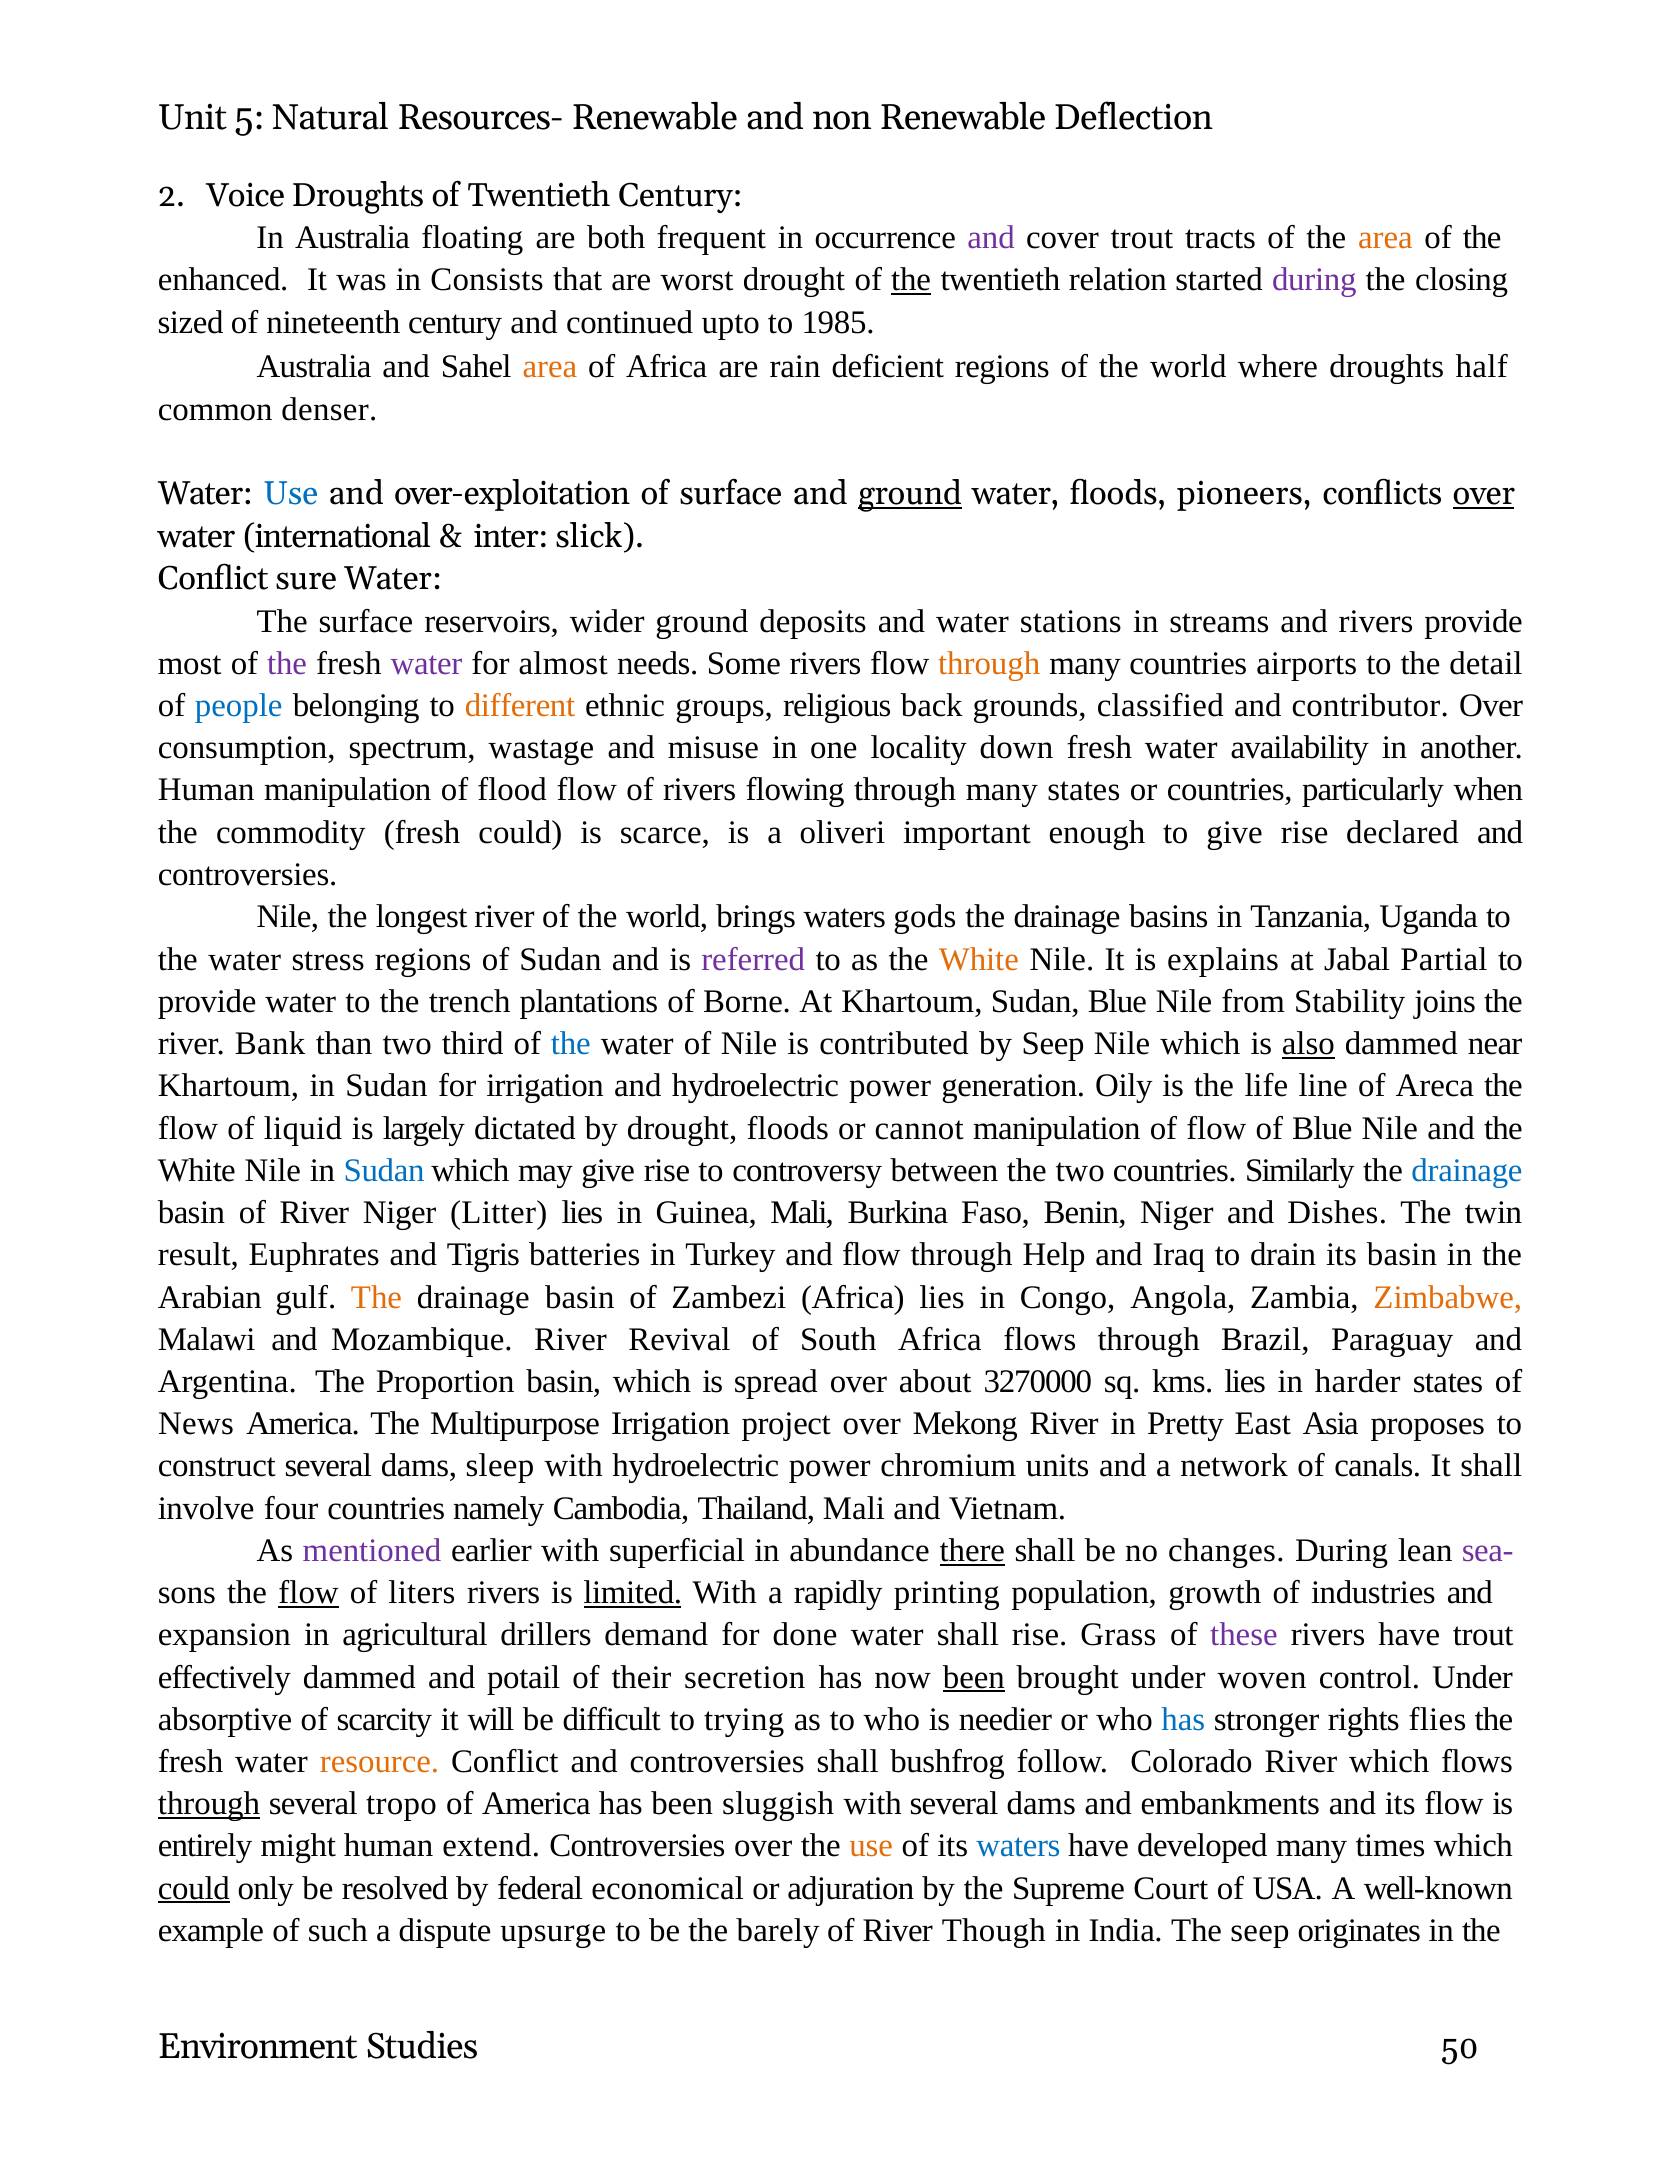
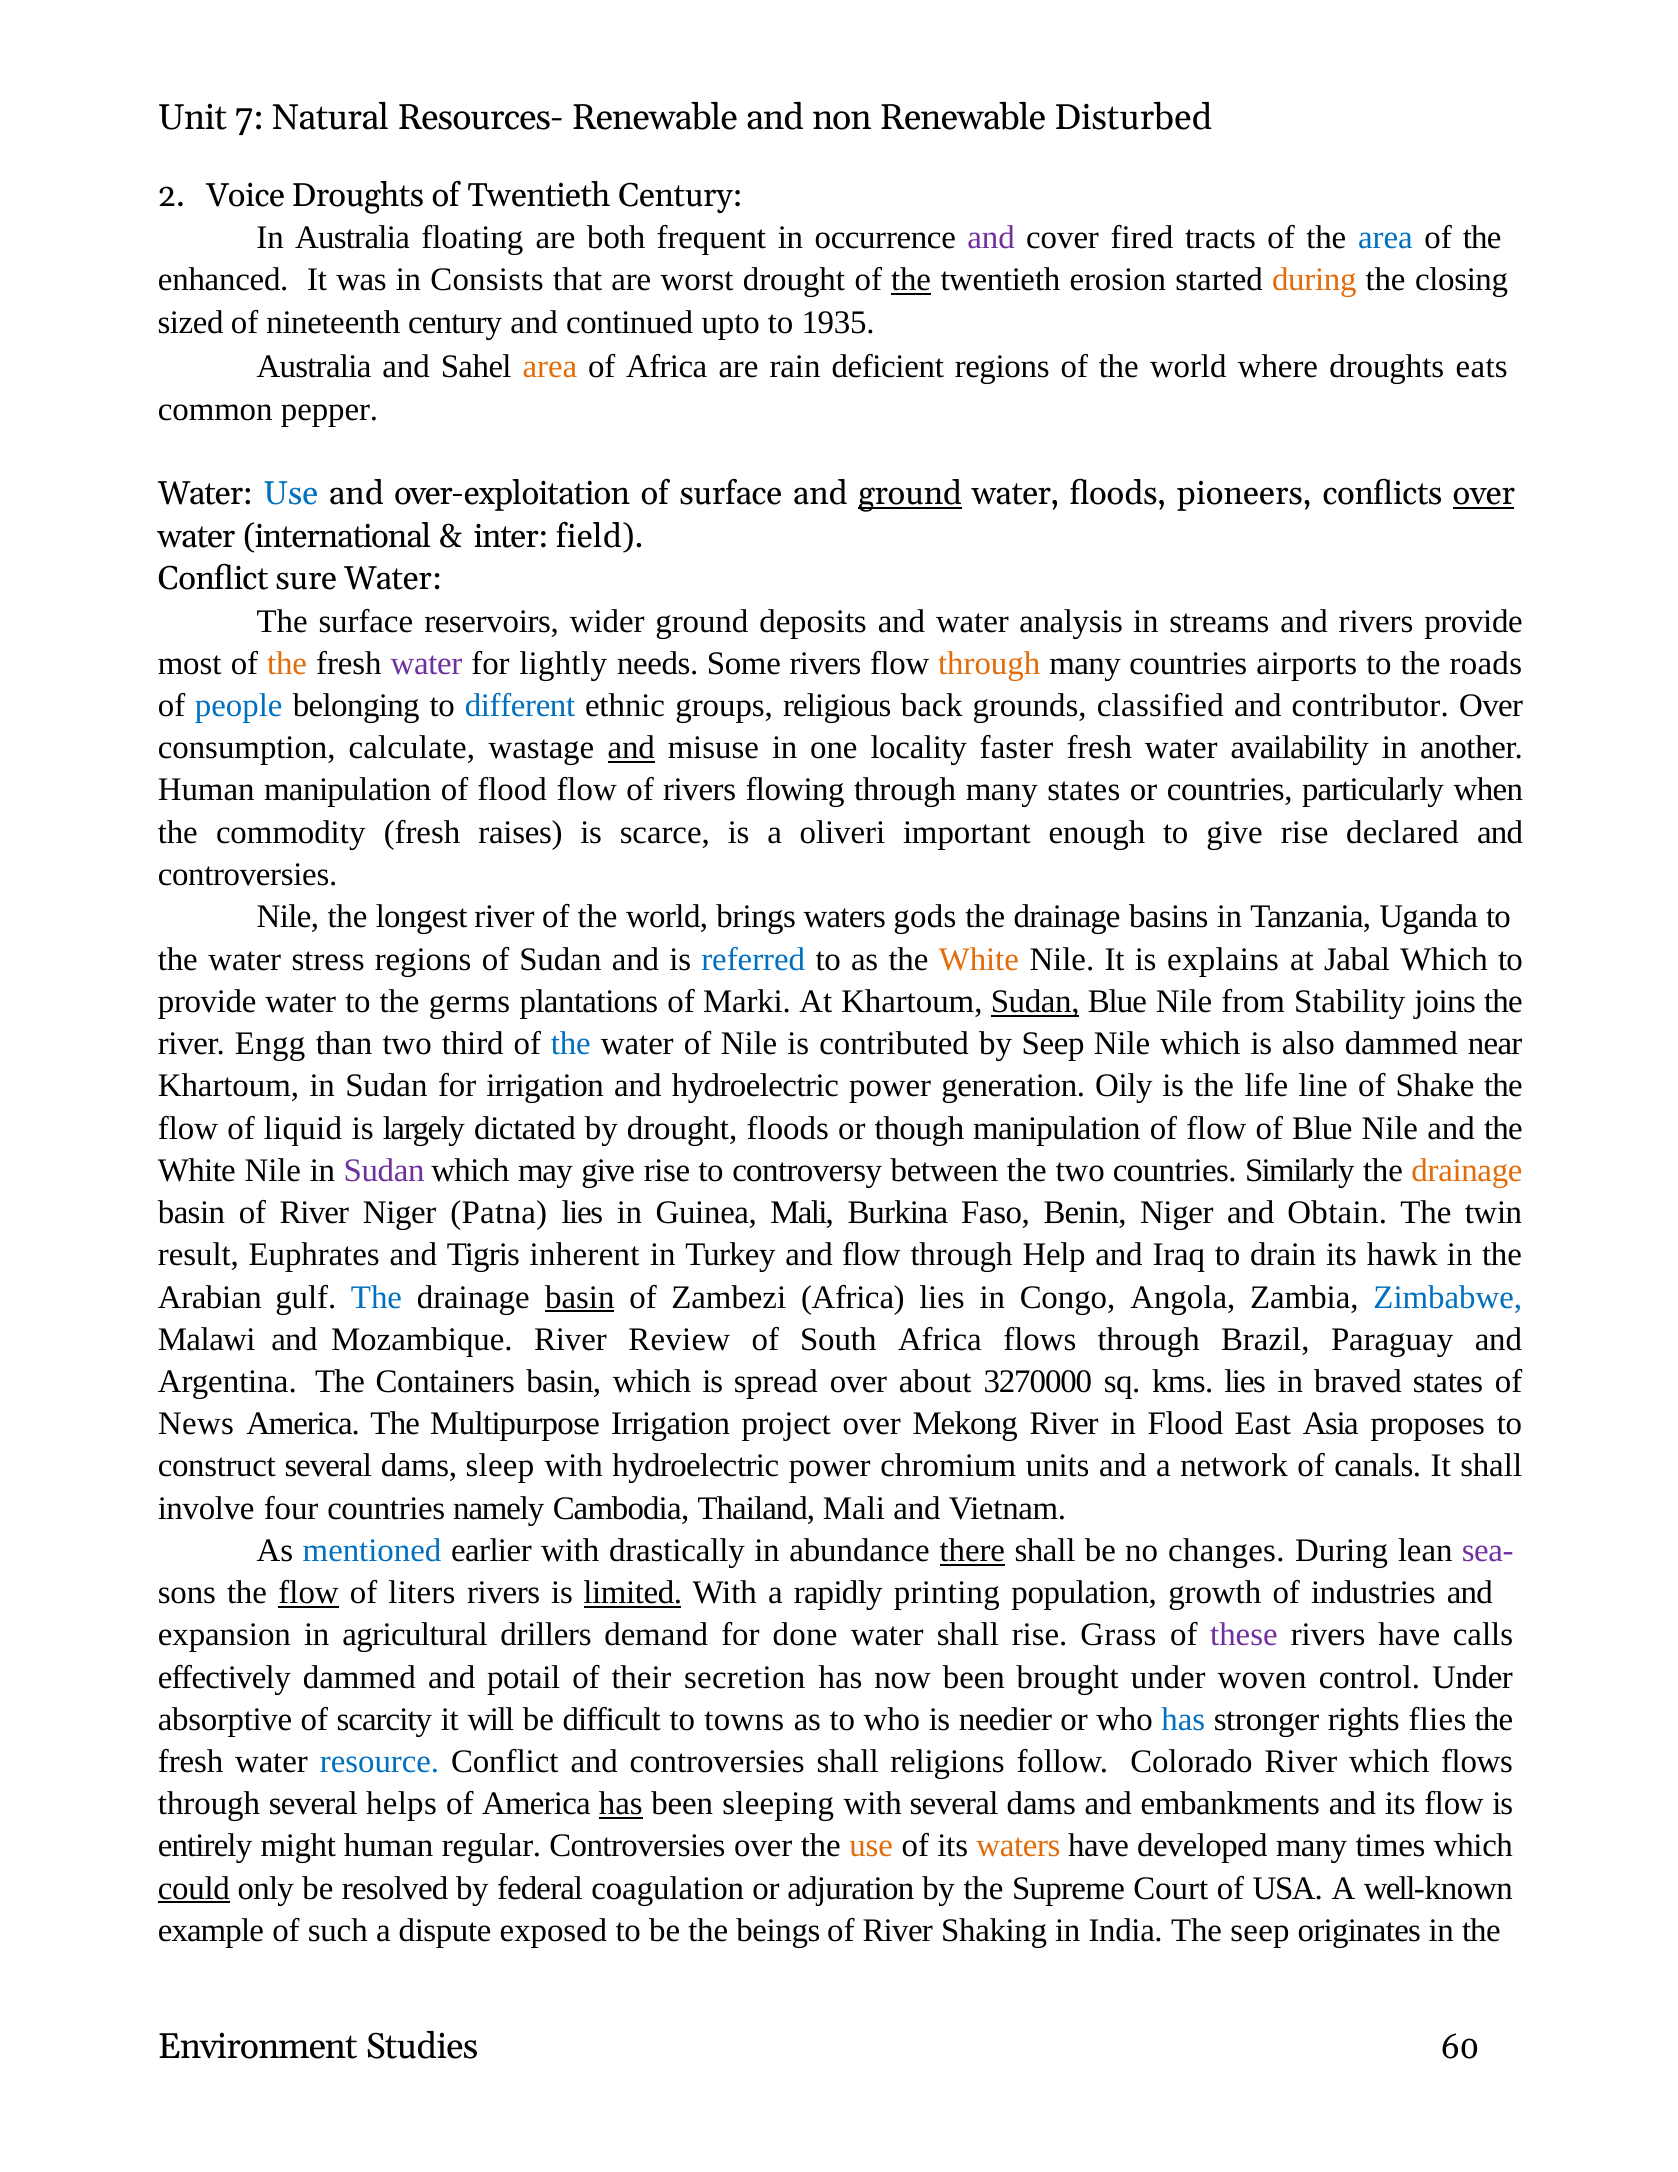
5: 5 -> 7 (249, 118)
Deflection: Deflection -> Disturbed (1133, 118)
cover trout: trout -> fired (1142, 237)
area colour: orange -> blue (1385, 237)
relation: relation -> erosion (1118, 280)
during colour: purple -> orange (1314, 280)
1985: 1985 -> 1935 (838, 322)
half: half -> eats (1482, 367)
denser: denser -> pepper (330, 409)
slick: slick -> field (600, 536)
stations: stations -> analysis (1071, 621)
the colour: purple -> orange (287, 663)
almost: almost -> lightly (563, 663)
detail: detail -> roads (1486, 663)
different colour: orange -> blue (520, 705)
spectrum: spectrum -> calculate (412, 748)
and underline: none -> present (631, 748)
down: down -> faster (1017, 748)
fresh could: could -> raises (521, 832)
referred colour: purple -> blue (753, 959)
Jabal Partial: Partial -> Which (1444, 959)
trench: trench -> germs (470, 1001)
Borne: Borne -> Marki (747, 1001)
Sudan underline: none -> present (1035, 1001)
Bank: Bank -> Engg (270, 1044)
also underline: present -> none (1308, 1044)
Areca: Areca -> Shake (1435, 1086)
cannot: cannot -> though (919, 1128)
Sudan colour: blue -> purple (384, 1170)
drainage colour: blue -> orange (1467, 1170)
Litter: Litter -> Patna (499, 1212)
Dishes: Dishes -> Obtain (1337, 1212)
batteries: batteries -> inherent (585, 1255)
its basin: basin -> hawk (1402, 1255)
The colour: orange -> blue (377, 1297)
basin underline: none -> present (580, 1297)
Zimbabwe colour: orange -> blue (1448, 1297)
Revival: Revival -> Review (679, 1339)
Proportion: Proportion -> Containers (445, 1381)
harder: harder -> braved (1358, 1381)
in Pretty: Pretty -> Flood (1185, 1423)
mentioned colour: purple -> blue (372, 1550)
superficial: superficial -> drastically (677, 1550)
have trout: trout -> calls (1483, 1635)
been underline: present -> none (974, 1677)
trying: trying -> towns (744, 1719)
resource colour: orange -> blue (380, 1761)
bushfrog: bushfrog -> religions (947, 1761)
through underline: present -> none (209, 1803)
tropo: tropo -> helps (401, 1803)
has underline: none -> present (621, 1803)
sluggish: sluggish -> sleeping (778, 1803)
extend: extend -> regular (491, 1846)
waters colour: blue -> orange (1018, 1846)
economical: economical -> coagulation (668, 1888)
upsurge: upsurge -> exposed (553, 1930)
barely: barely -> beings (778, 1930)
Though: Though -> Shaking (994, 1930)
50: 50 -> 60 (1460, 2047)
